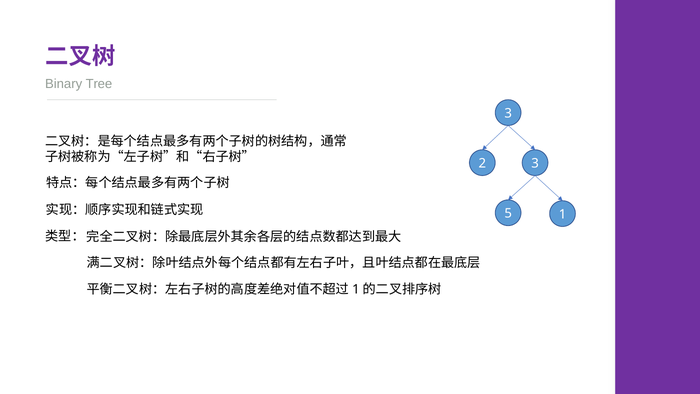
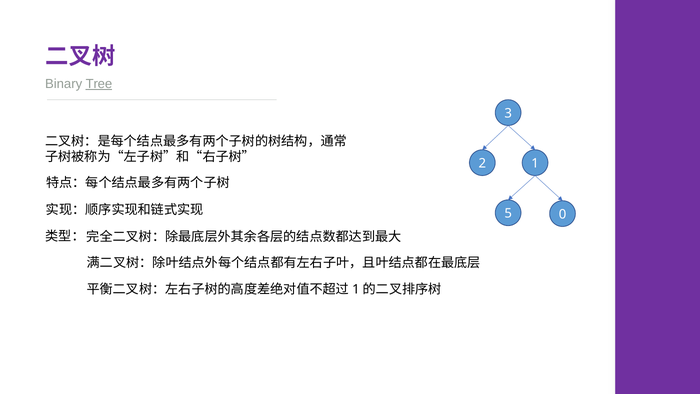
Tree underline: none -> present (99, 84)
2 3: 3 -> 1 (535, 163)
1: 1 -> 0 (563, 214)
